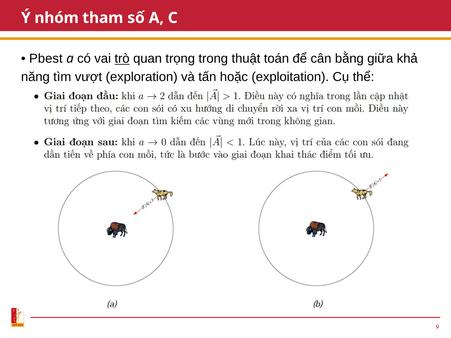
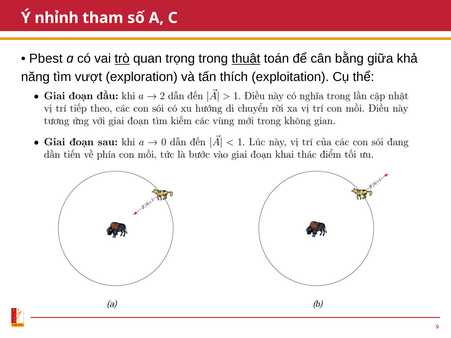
nhóm: nhóm -> nhỉnh (57, 18)
thuật underline: none -> present (246, 59)
hoặc: hoặc -> thích (234, 77)
